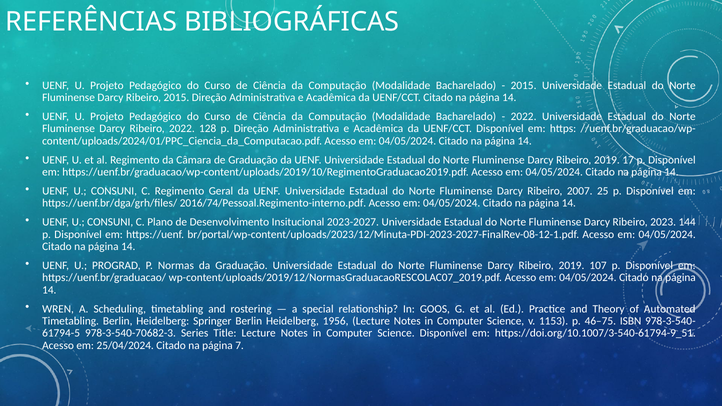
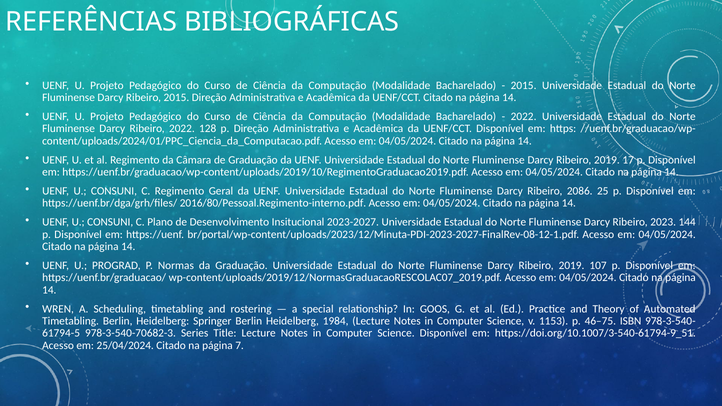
2007: 2007 -> 2086 (580, 191)
2016/74/Pessoal.Regimento-interno.pdf: 2016/74/Pessoal.Regimento-interno.pdf -> 2016/80/Pessoal.Regimento-interno.pdf (273, 203)
1956: 1956 -> 1984 (336, 321)
